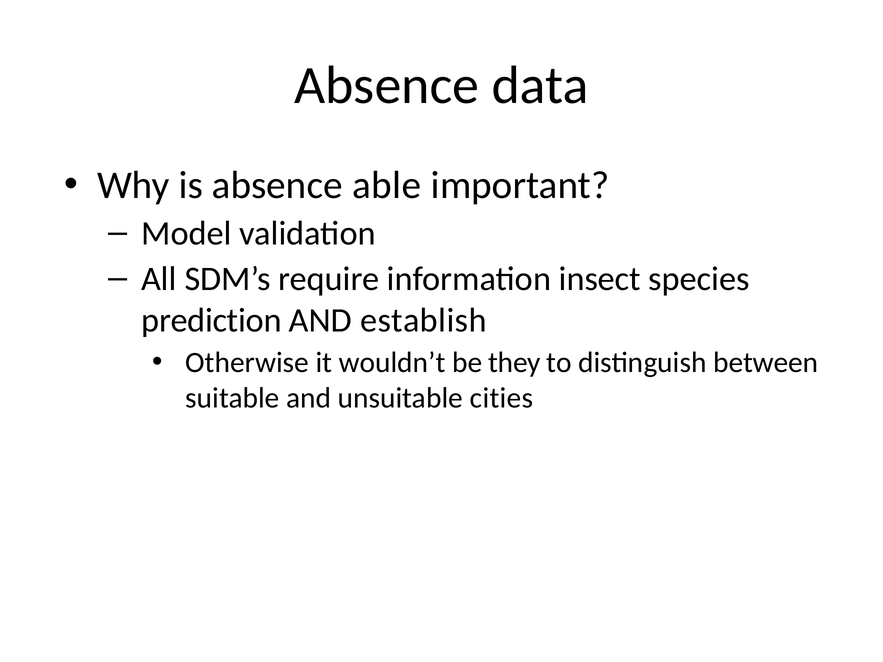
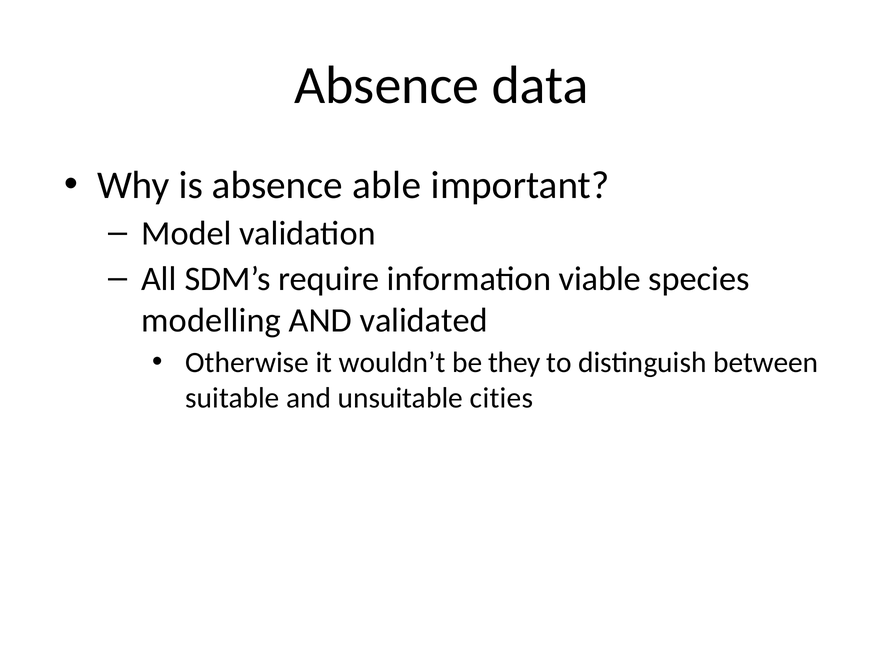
insect: insect -> viable (600, 279)
prediction: prediction -> modelling (211, 320)
establish: establish -> validated (424, 320)
